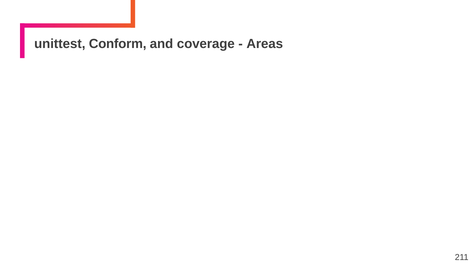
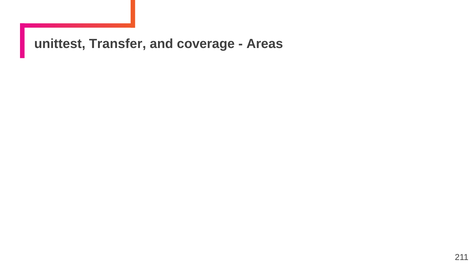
Conform: Conform -> Transfer (118, 44)
